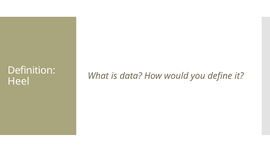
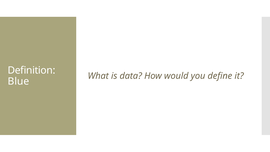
Heel: Heel -> Blue (19, 81)
